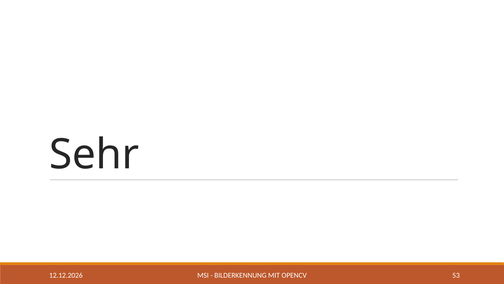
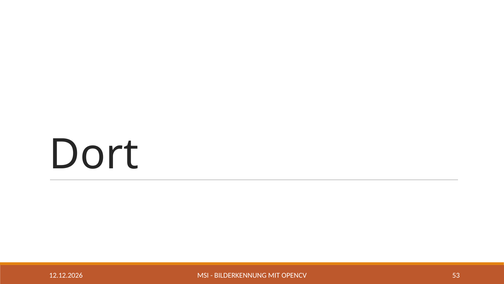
Sehr: Sehr -> Dort (94, 154)
